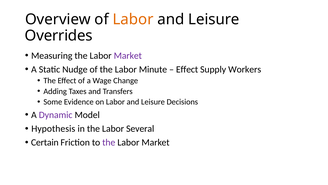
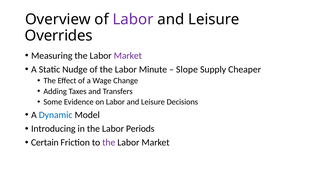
Labor colour: orange -> purple (133, 19)
Effect: Effect -> Slope (187, 69)
Workers: Workers -> Cheaper (245, 69)
Dynamic colour: purple -> blue (56, 115)
Hypothesis: Hypothesis -> Introducing (53, 128)
Several: Several -> Periods (140, 128)
